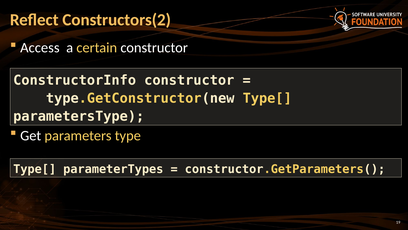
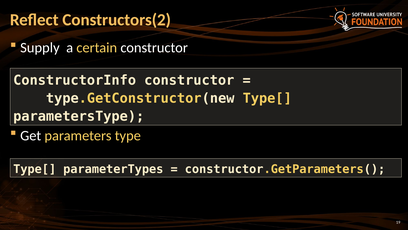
Access: Access -> Supply (40, 48)
